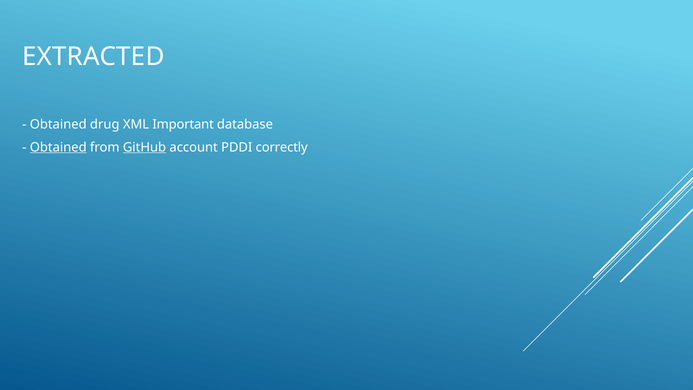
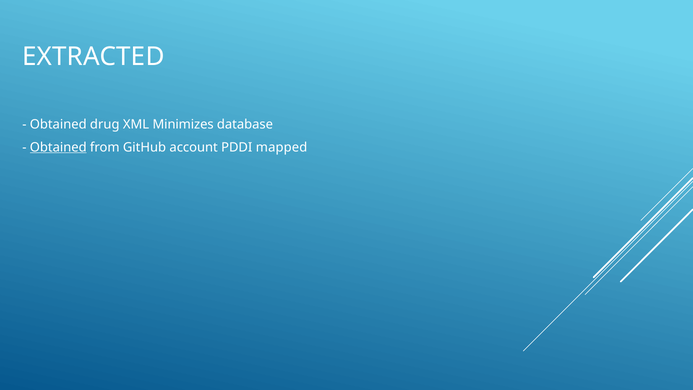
Important: Important -> Minimizes (183, 125)
GitHub underline: present -> none (144, 147)
correctly: correctly -> mapped (282, 147)
